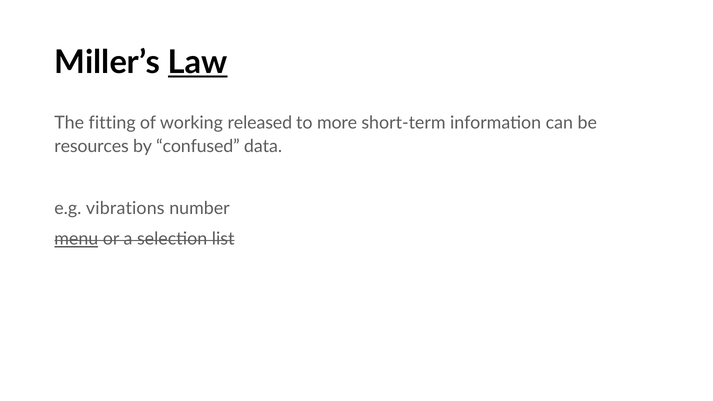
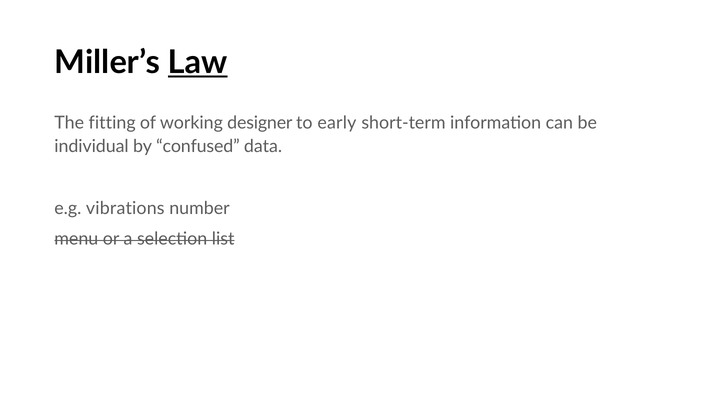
released: released -> designer (260, 123)
more: more -> early (337, 123)
resources: resources -> individual (91, 146)
menu underline: present -> none (76, 239)
